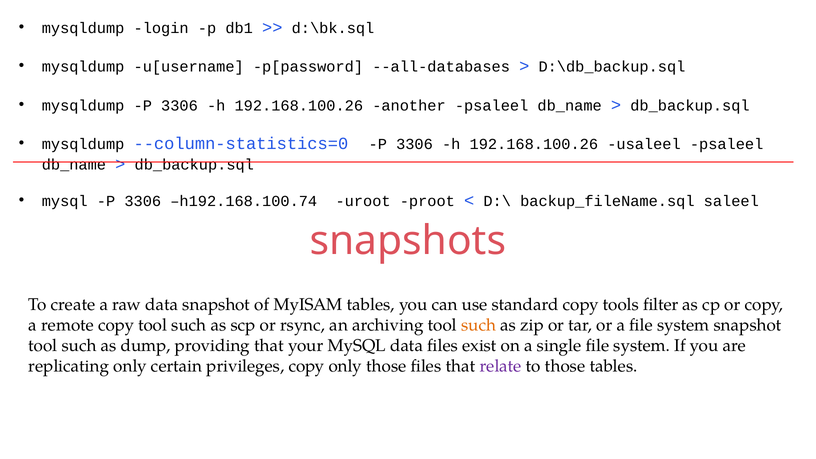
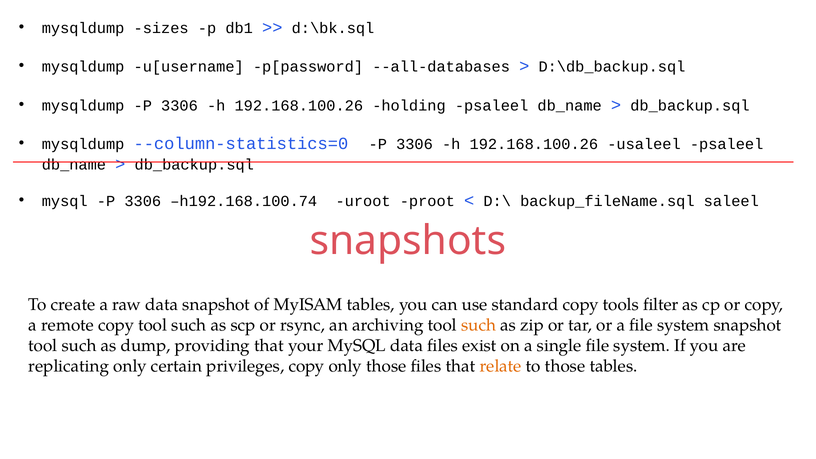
login: login -> sizes (161, 28)
another: another -> holding (409, 106)
relate colour: purple -> orange (501, 366)
